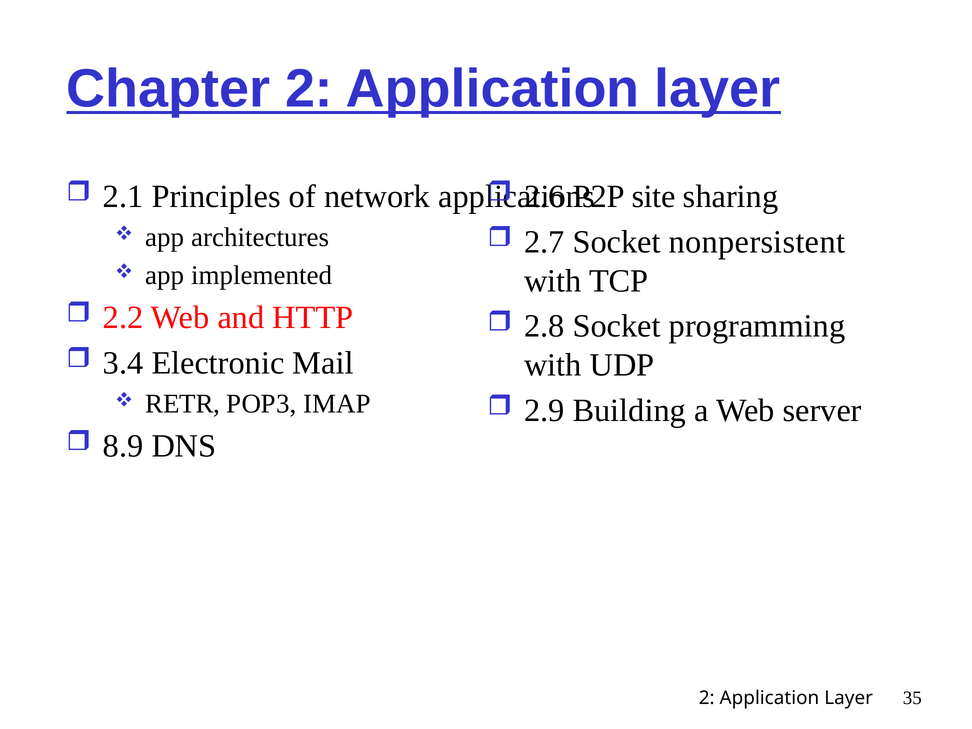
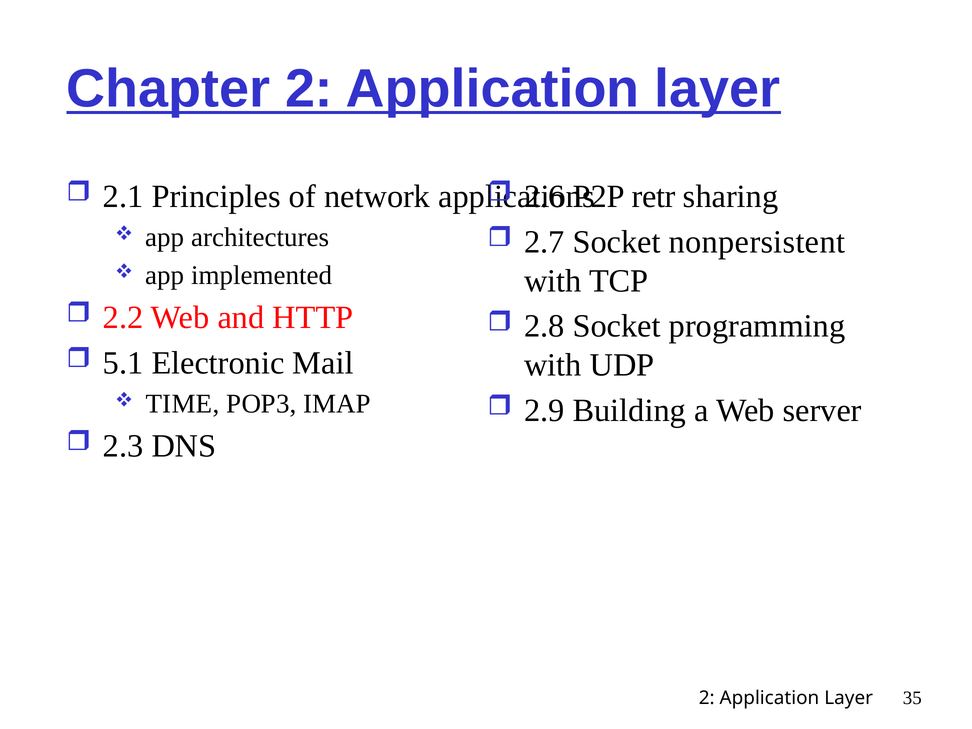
site: site -> retr (654, 197)
3.4: 3.4 -> 5.1 (123, 363)
RETR: RETR -> TIME (182, 404)
8.9: 8.9 -> 2.3 (123, 446)
